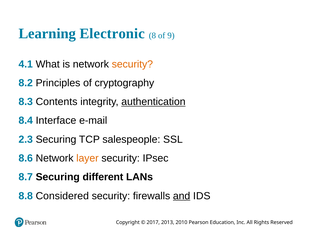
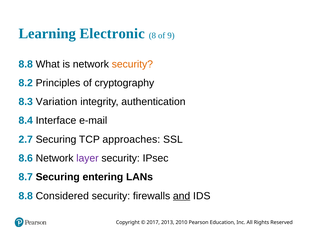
4.1: 4.1 -> 8.8 (26, 64)
Contents: Contents -> Variation (57, 102)
authentication underline: present -> none (153, 102)
2.3: 2.3 -> 2.7 (26, 139)
salespeople: salespeople -> approaches (131, 139)
layer colour: orange -> purple (87, 158)
different: different -> entering (103, 177)
